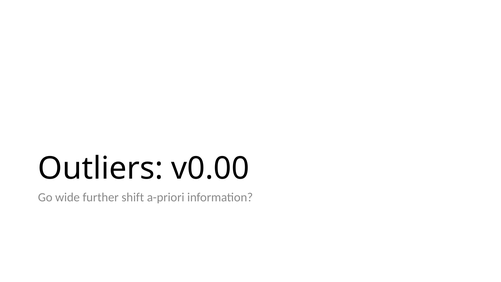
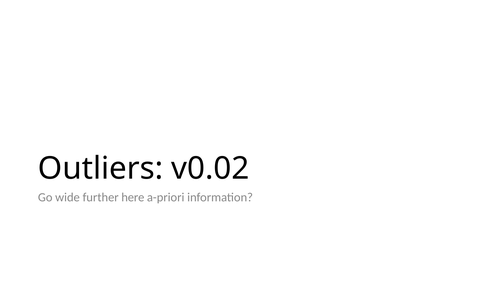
v0.00: v0.00 -> v0.02 (210, 168)
shift: shift -> here (133, 197)
